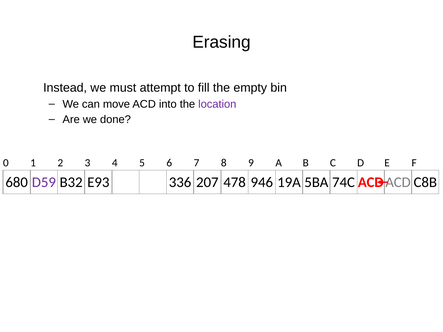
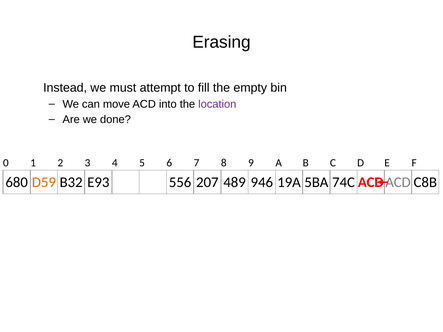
D59 colour: purple -> orange (44, 182)
336: 336 -> 556 (180, 182)
478: 478 -> 489 (235, 182)
